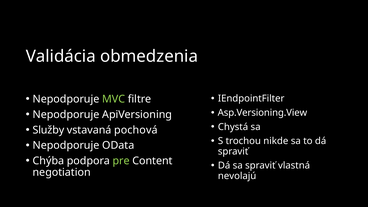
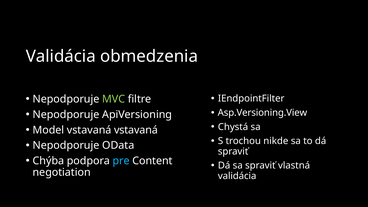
Služby: Služby -> Model (48, 130)
vstavaná pochová: pochová -> vstavaná (136, 130)
pre colour: light green -> light blue (121, 161)
nevolajú: nevolajú -> validácia (237, 176)
